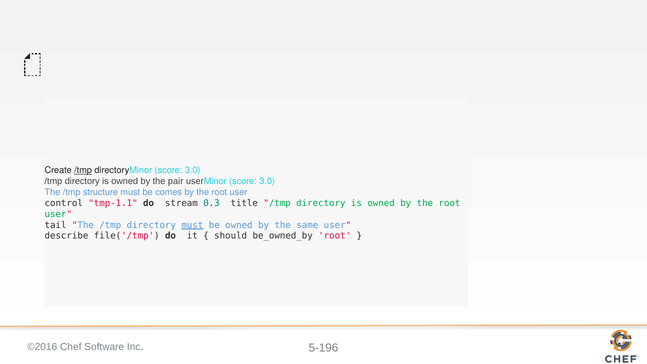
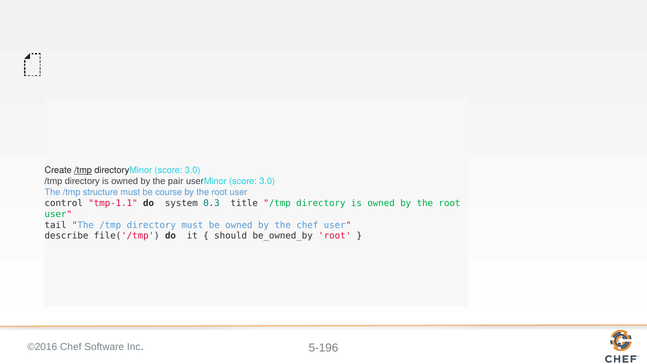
comes: comes -> course (169, 192)
stream: stream -> system (181, 203)
must underline: present -> none (192, 225)
the same: same -> chef (307, 225)
